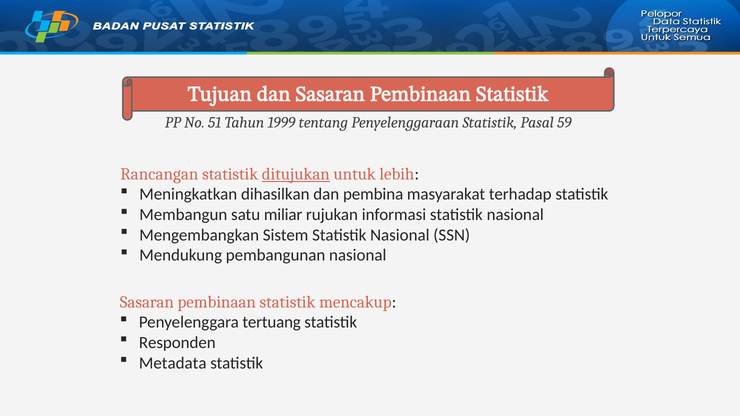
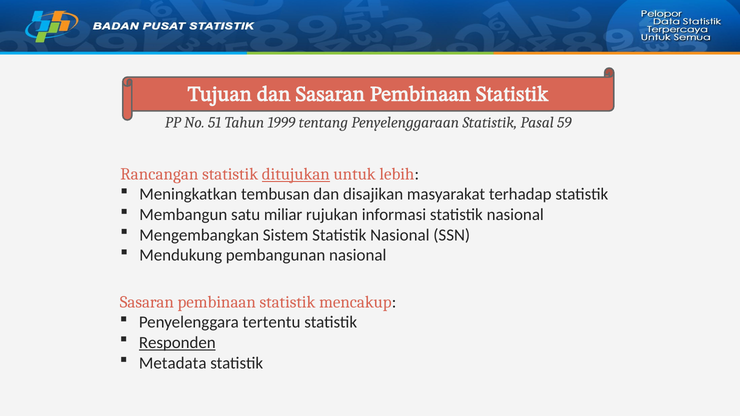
dihasilkan: dihasilkan -> tembusan (275, 195)
pembina: pembina -> disajikan (373, 195)
tertuang: tertuang -> tertentu (272, 322)
Responden underline: none -> present (177, 343)
